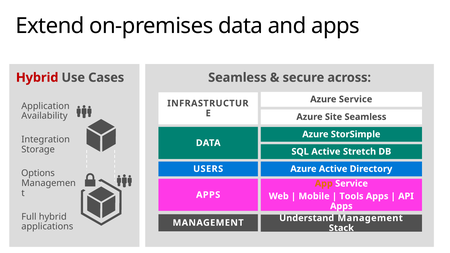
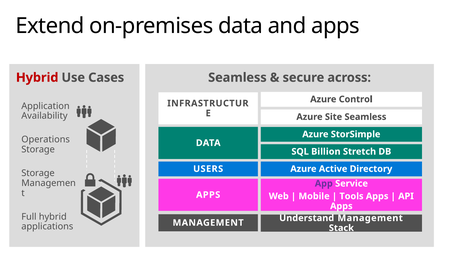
Azure Service: Service -> Control (356, 99)
Integration: Integration -> Operations (46, 140)
SQL Active: Active -> Billion (326, 152)
Options: Options -> Storage (38, 173)
App colour: orange -> purple (324, 184)
